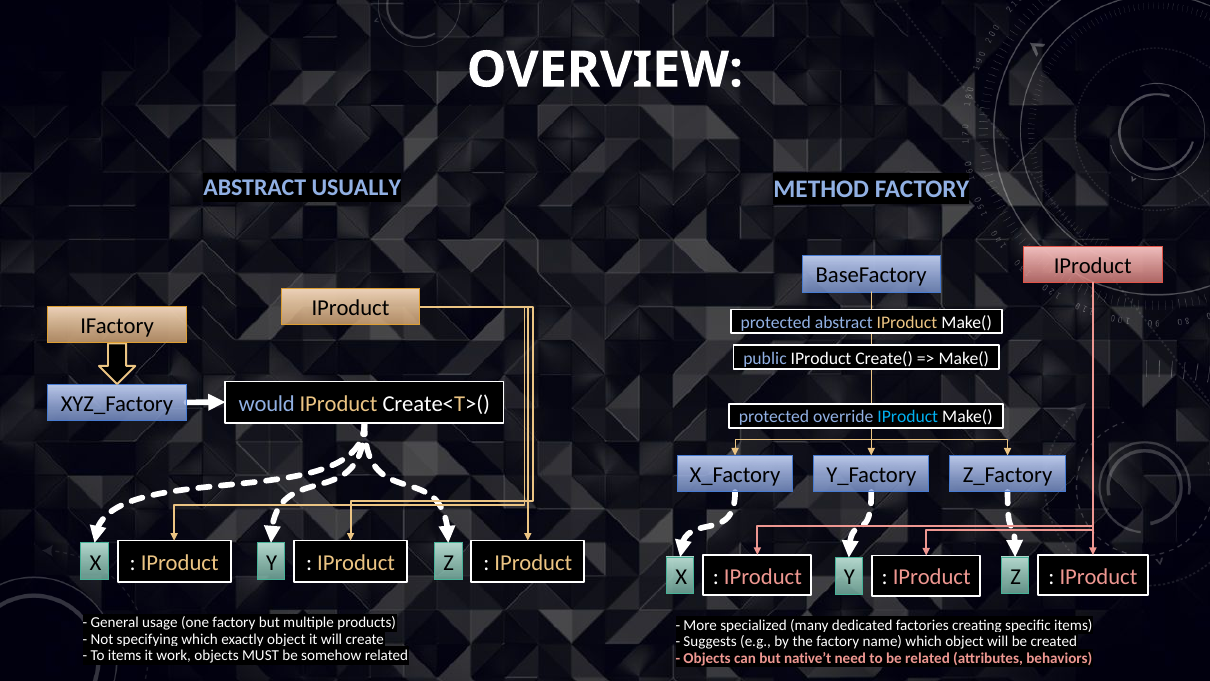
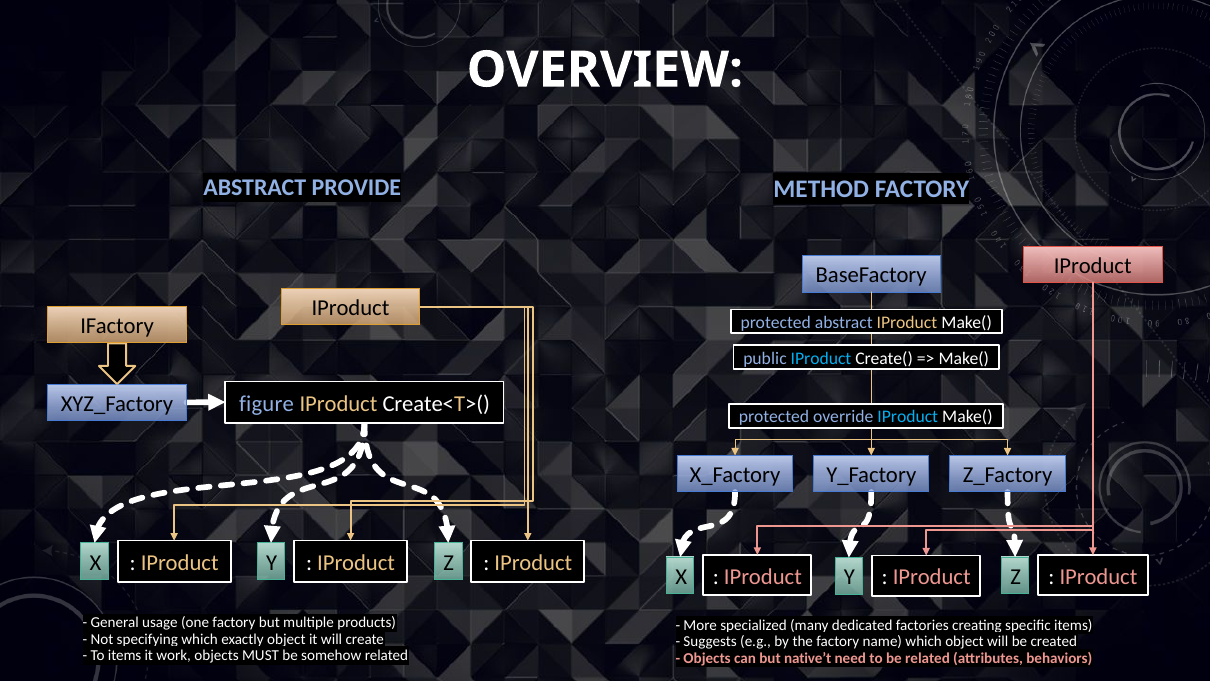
USUALLY: USUALLY -> PROVIDE (356, 188)
IProduct colour: white -> light blue (821, 358)
would: would -> figure (267, 403)
